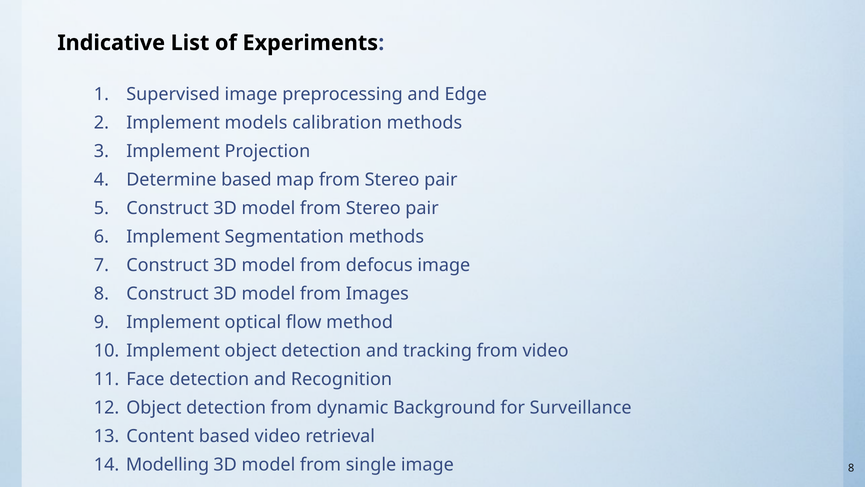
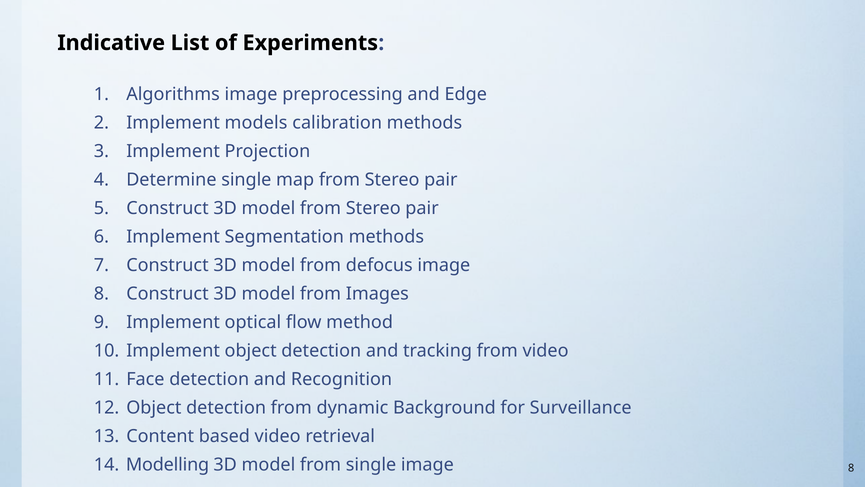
Supervised: Supervised -> Algorithms (173, 94)
Determine based: based -> single (246, 179)
